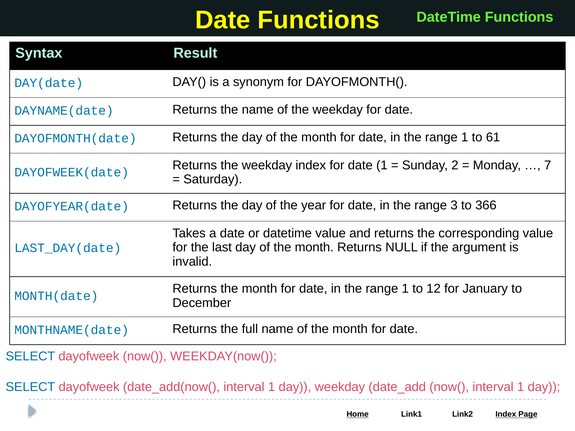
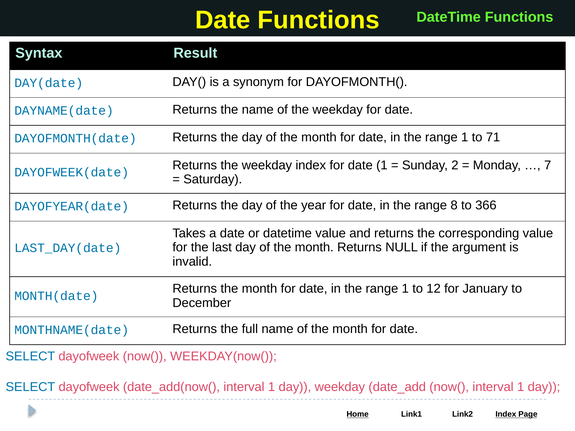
61: 61 -> 71 (493, 137)
3: 3 -> 8 (454, 206)
